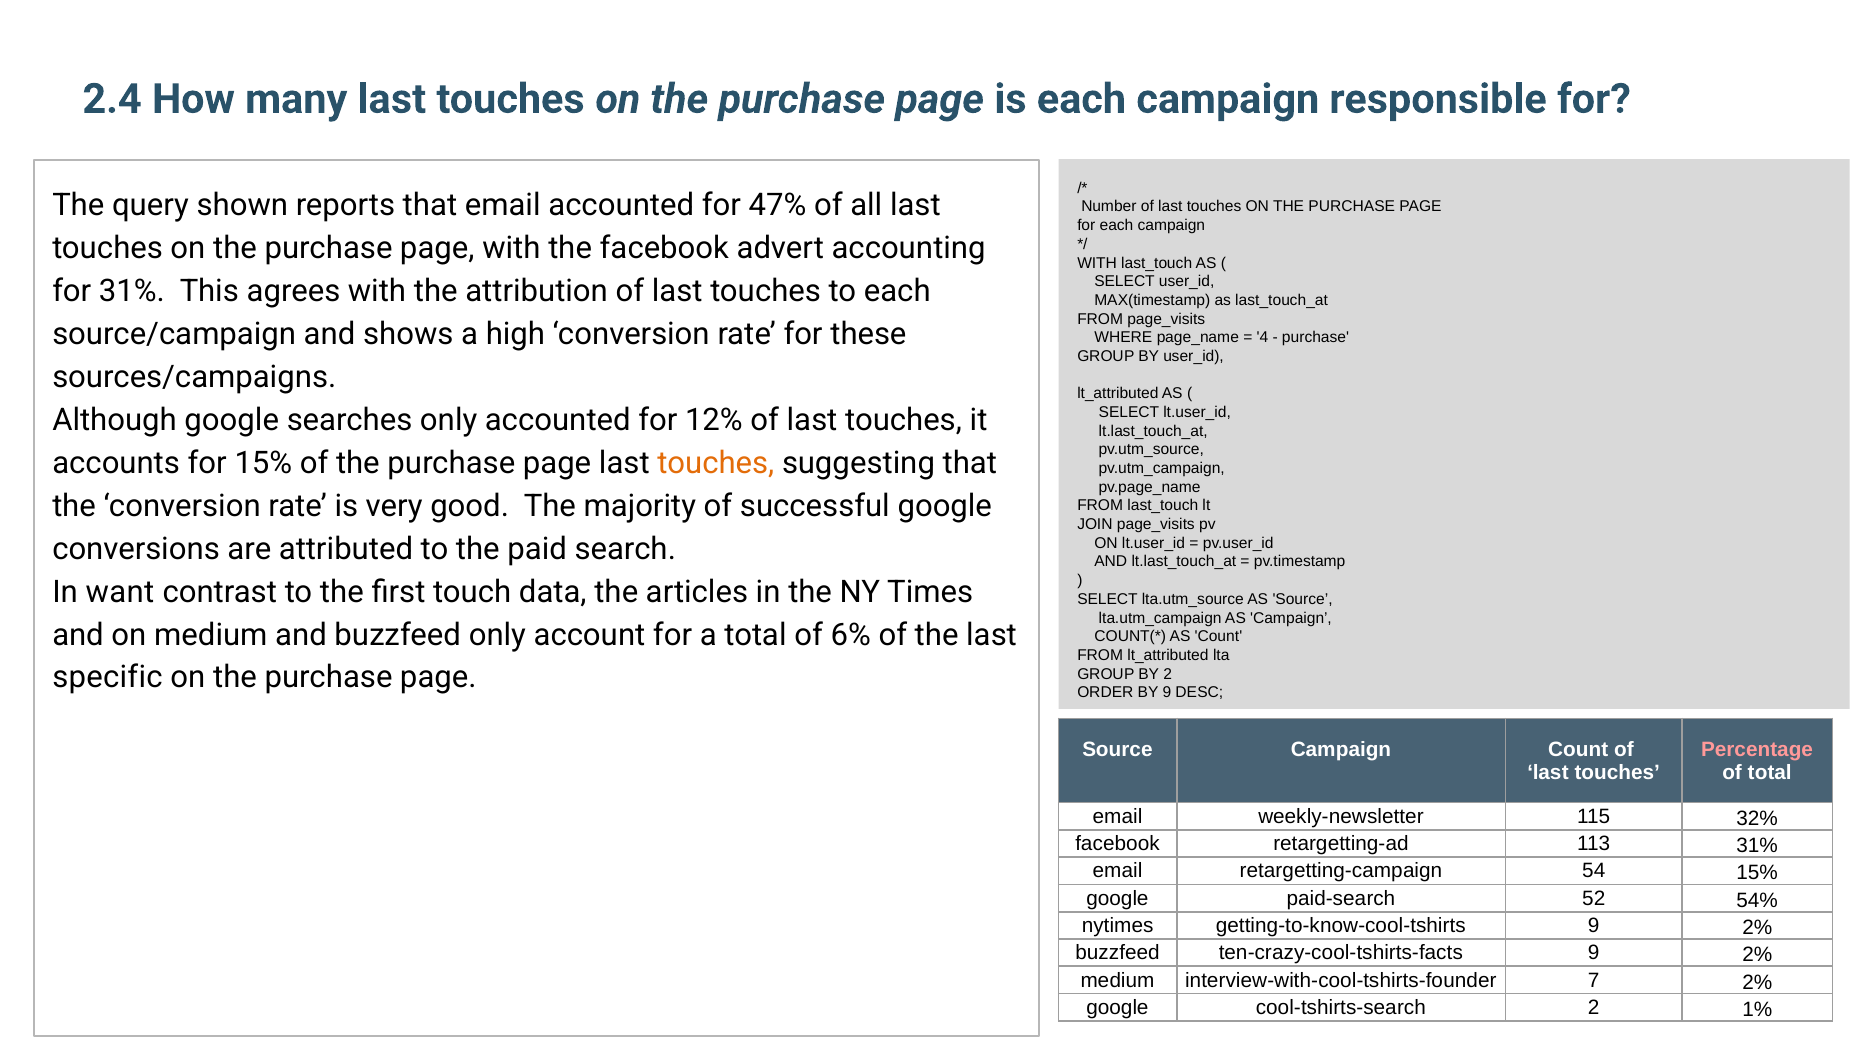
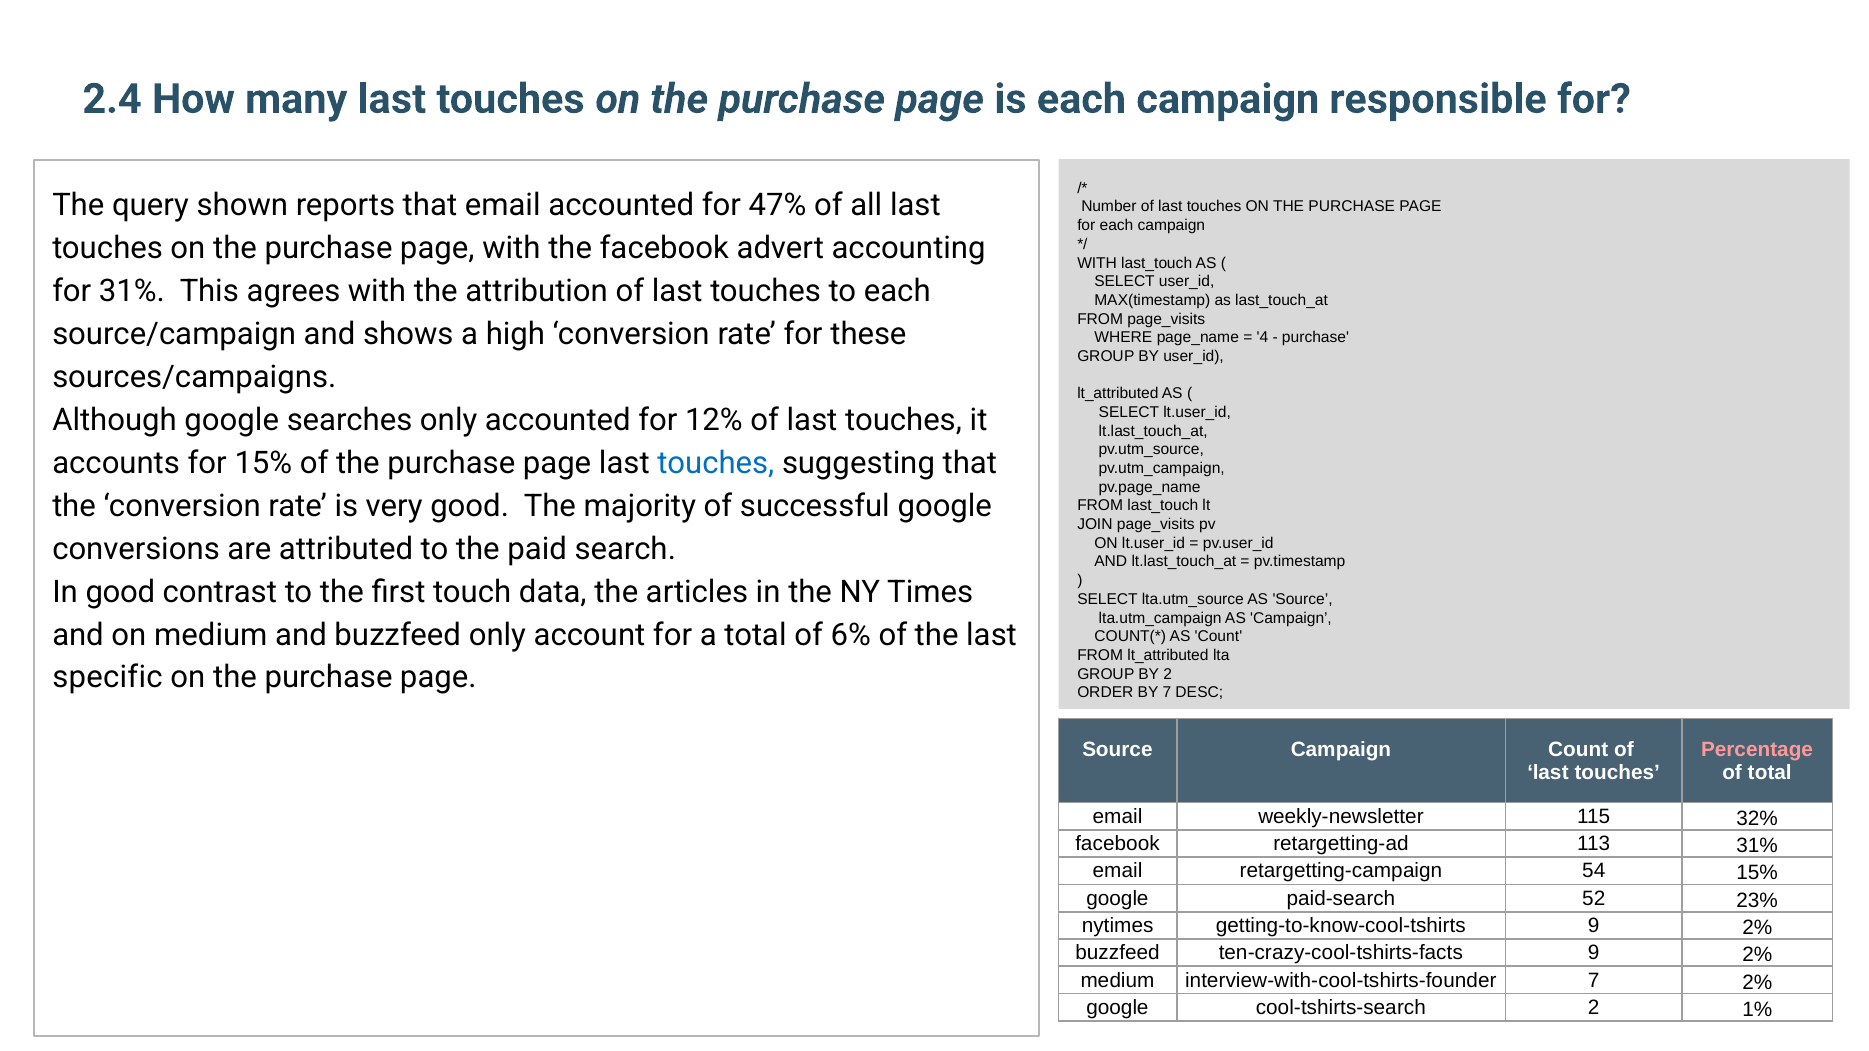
touches colour: orange -> blue (716, 463)
In want: want -> good (120, 592)
BY 9: 9 -> 7 (1167, 693)
54%: 54% -> 23% (1757, 901)
